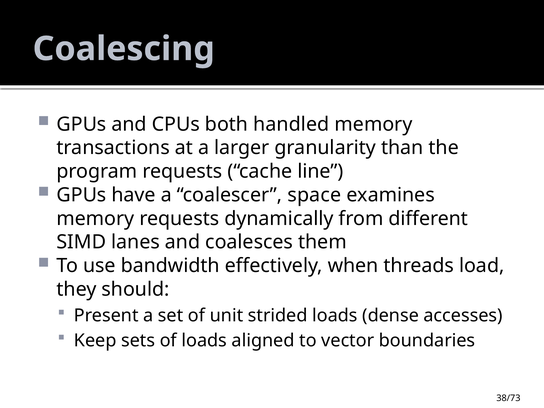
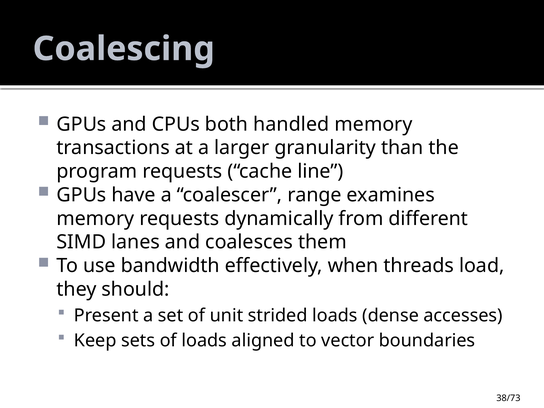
space: space -> range (314, 195)
